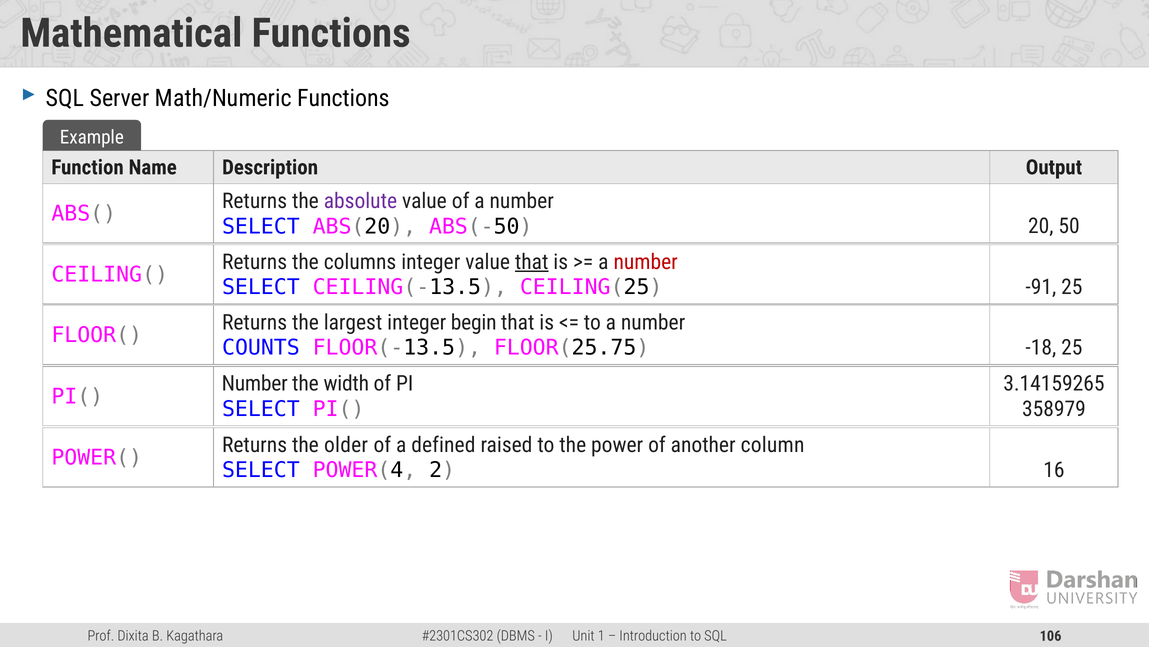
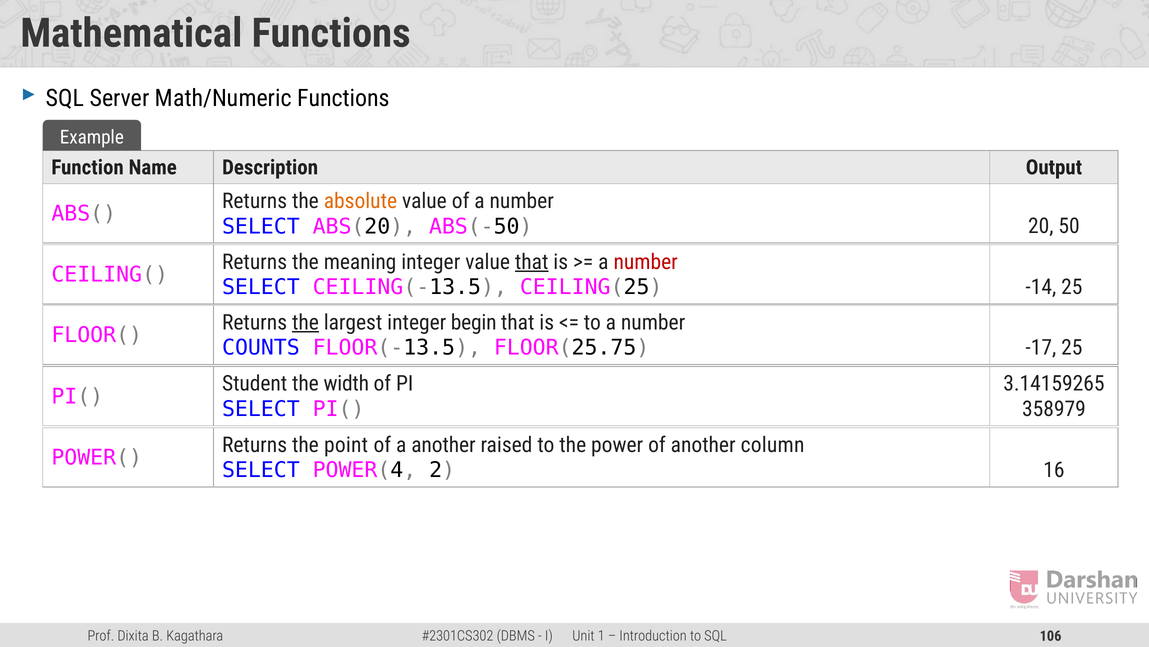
absolute colour: purple -> orange (360, 201)
columns: columns -> meaning (360, 262)
-91: -91 -> -14 (1041, 287)
the underline: none -> present (305, 322)
-18: -18 -> -17 (1041, 347)
Number: Number -> Student (255, 383)
older: older -> point (346, 445)
a defined: defined -> another (443, 445)
